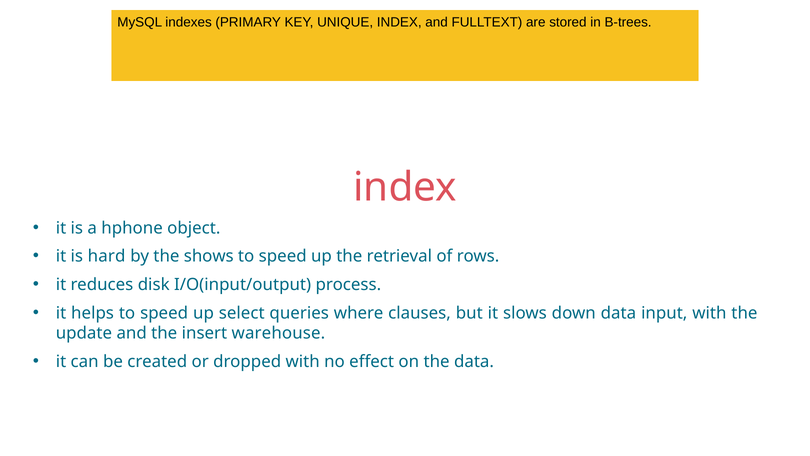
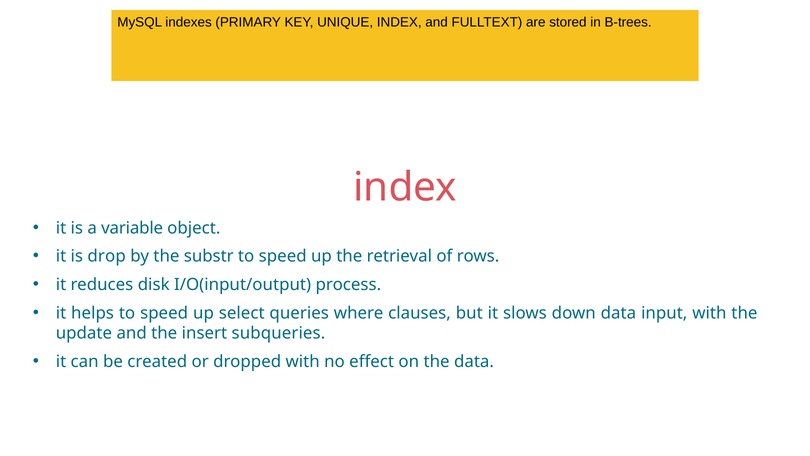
hphone: hphone -> variable (132, 228)
hard: hard -> drop (107, 256)
shows: shows -> substr (209, 256)
warehouse: warehouse -> subqueries (278, 333)
